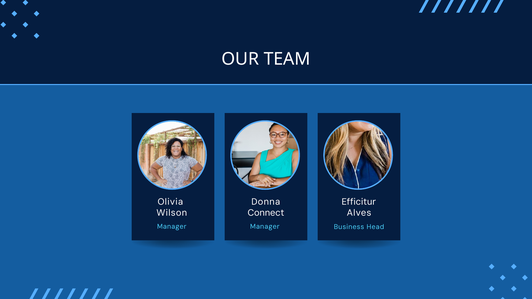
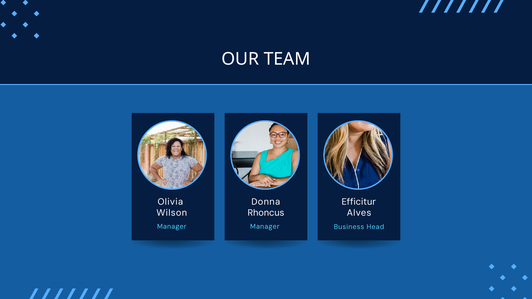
Connect: Connect -> Rhoncus (266, 213)
